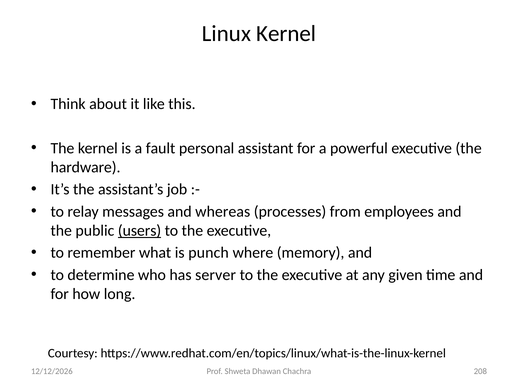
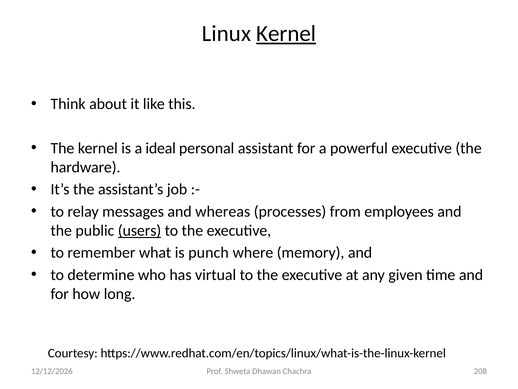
Kernel underline: none -> present (286, 34)
fault: fault -> ideal (161, 148)
server: server -> virtual (216, 275)
